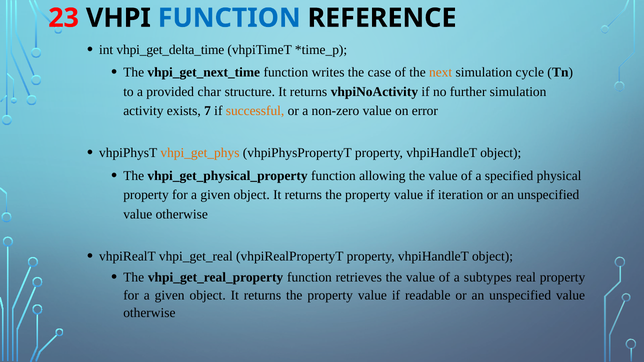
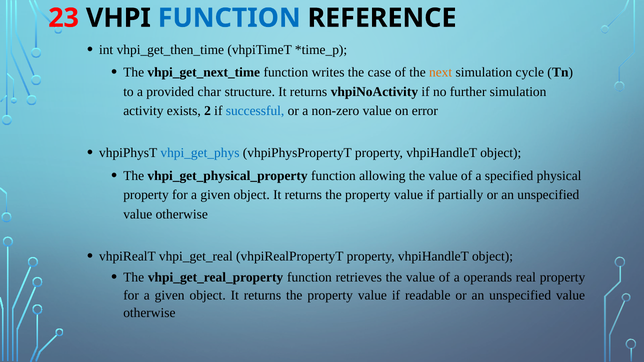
vhpi_get_delta_time: vhpi_get_delta_time -> vhpi_get_then_time (170, 50)
7: 7 -> 2 (208, 111)
successful colour: orange -> blue (255, 111)
vhpi_get_phys colour: orange -> blue (200, 153)
iteration: iteration -> partially (461, 195)
subtypes: subtypes -> operands (488, 278)
